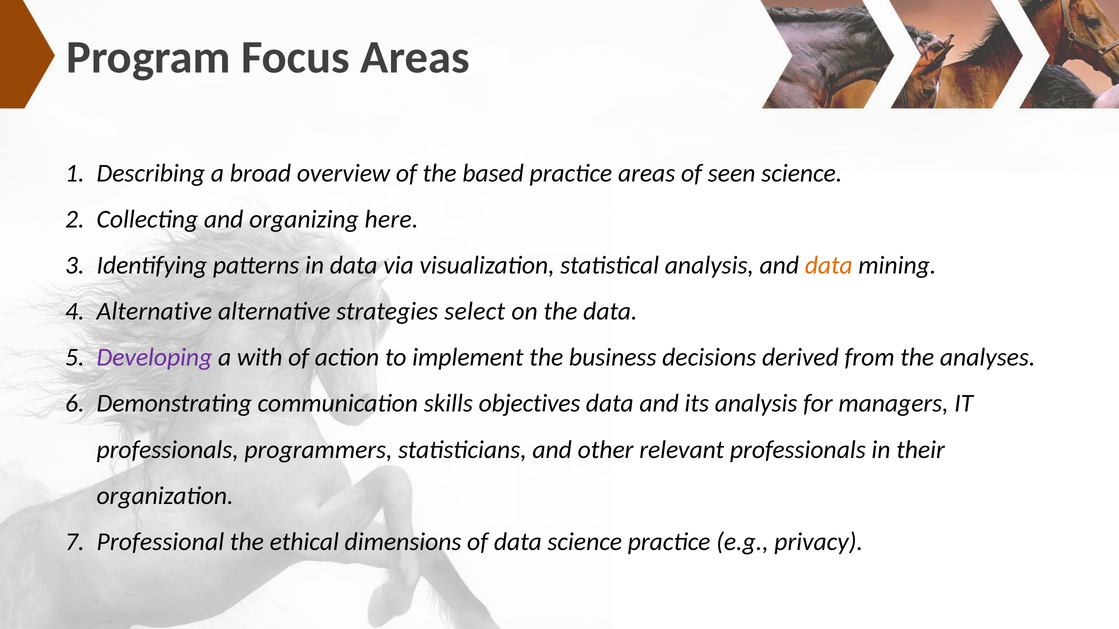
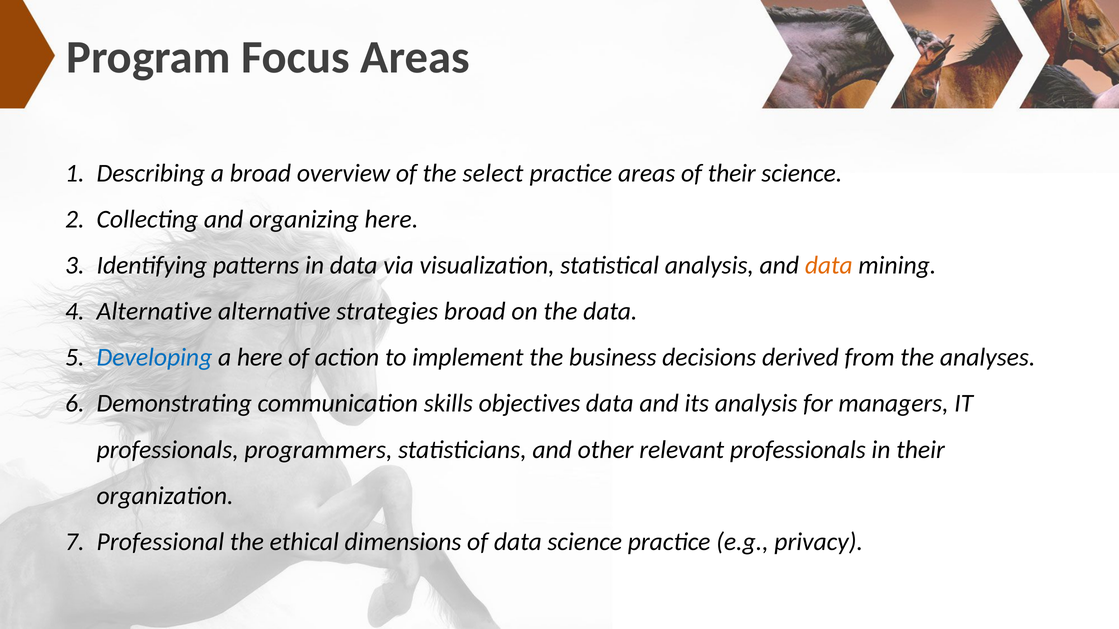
based: based -> select (493, 173)
of seen: seen -> their (732, 173)
strategies select: select -> broad (475, 312)
Developing colour: purple -> blue (154, 358)
a with: with -> here (260, 358)
